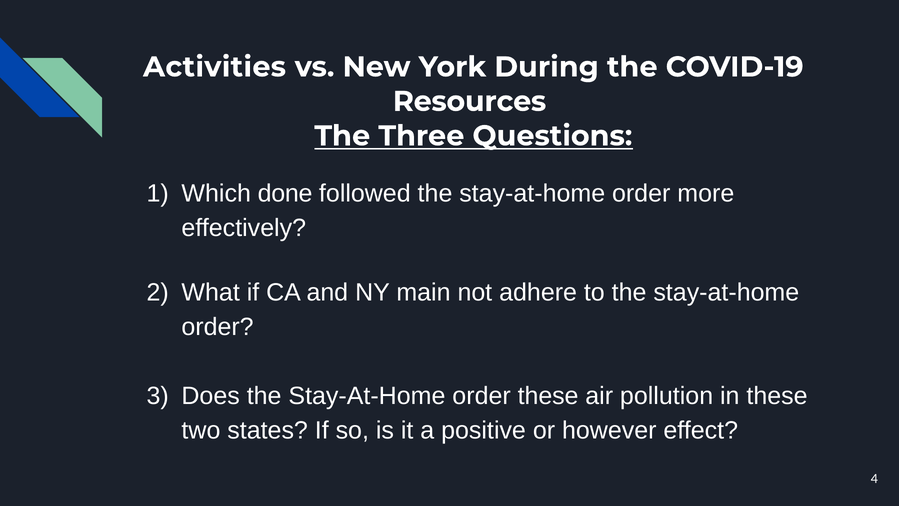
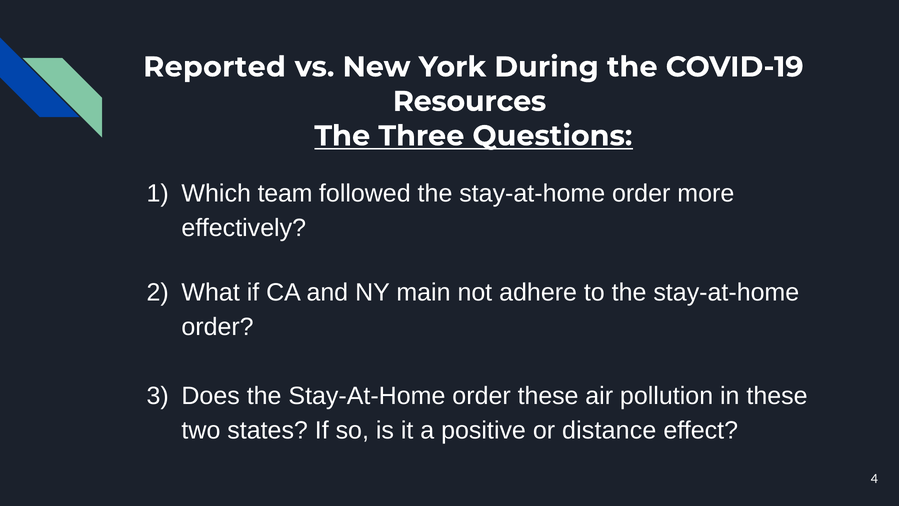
Activities: Activities -> Reported (215, 67)
done: done -> team (285, 193)
however: however -> distance (609, 430)
